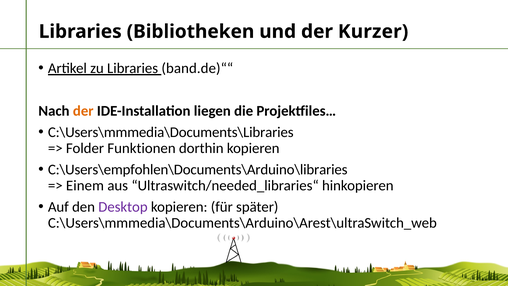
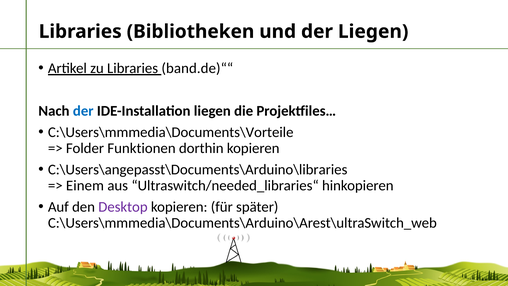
der Kurzer: Kurzer -> Liegen (373, 32)
der colour: orange -> blue (83, 111)
C:\Users\mmmedia\Documents\Libraries: C:\Users\mmmedia\Documents\Libraries -> C:\Users\mmmedia\Documents\Vorteile (171, 132)
C:\Users\empfohlen\Documents\Arduino\libraries: C:\Users\empfohlen\Documents\Arduino\libraries -> C:\Users\angepasst\Documents\Arduino\libraries (198, 169)
